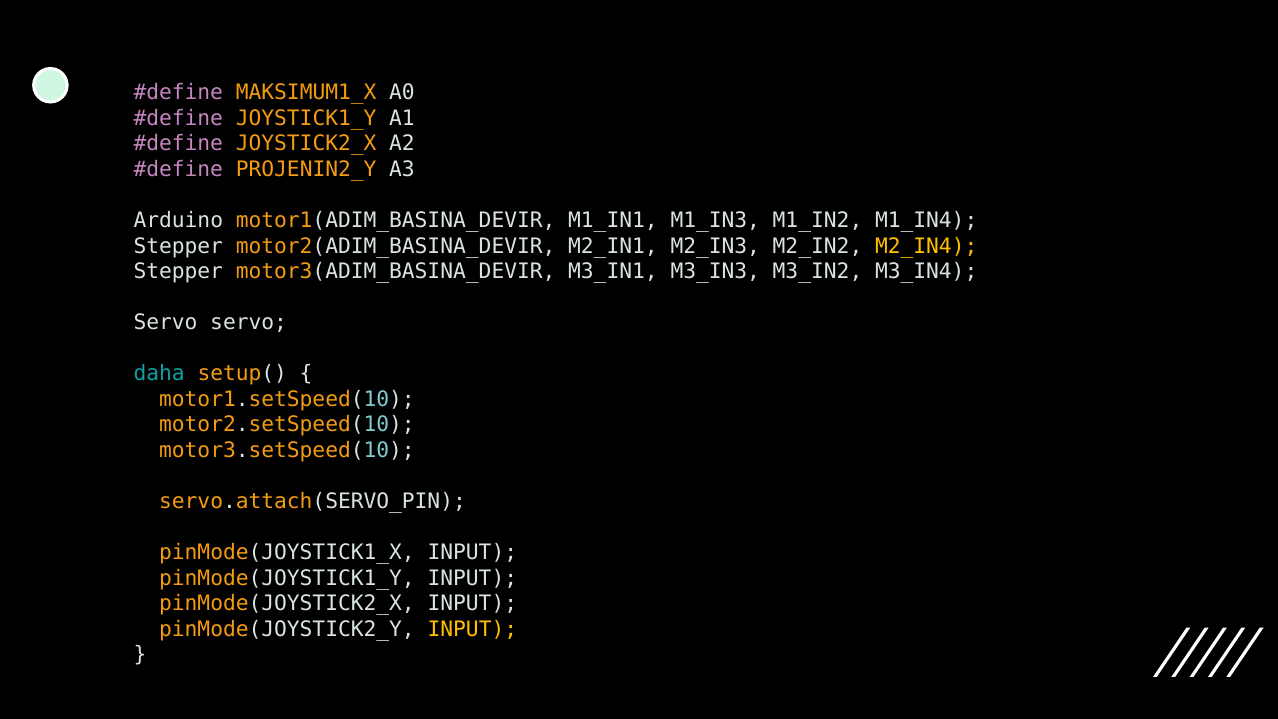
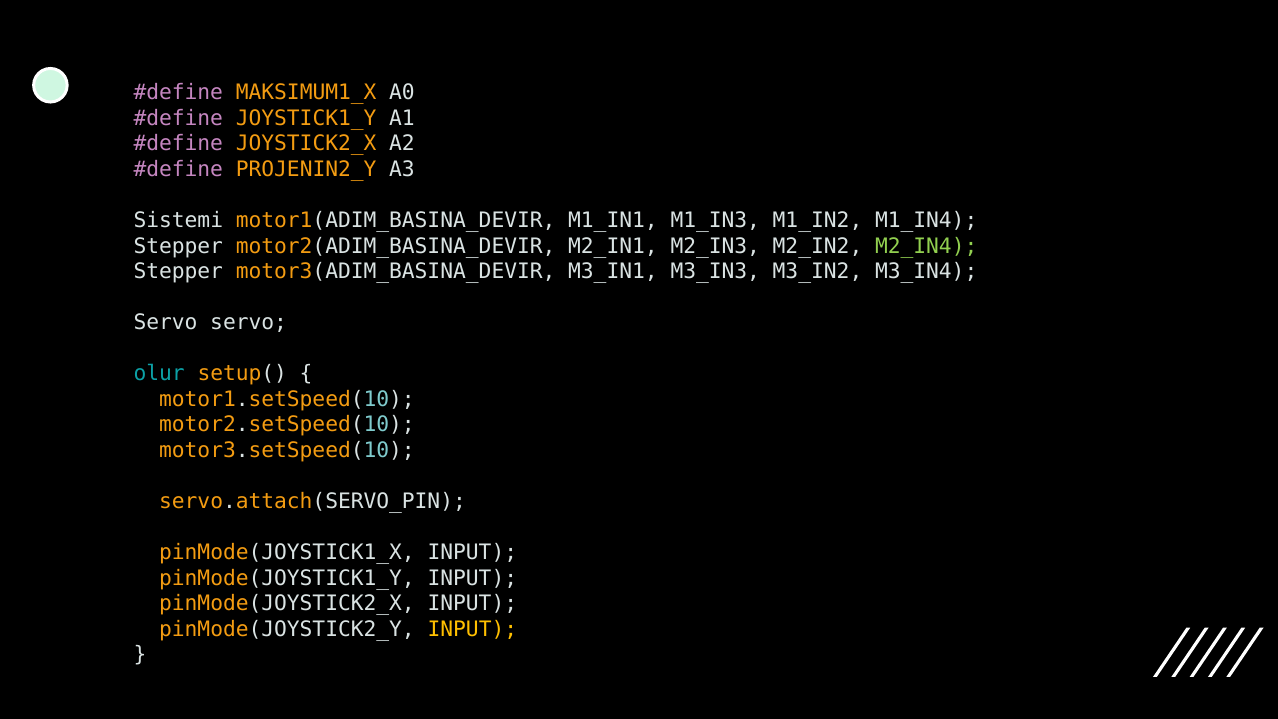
Arduino: Arduino -> Sistemi (178, 220)
M2_IN4 colour: yellow -> light green (926, 246)
daha: daha -> olur (159, 374)
